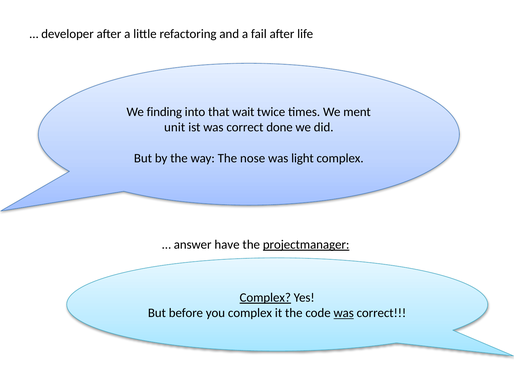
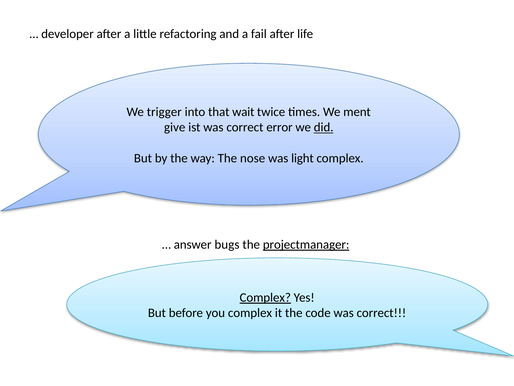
finding: finding -> trigger (164, 112)
unit: unit -> give (175, 127)
done: done -> error (279, 127)
did underline: none -> present (324, 127)
have: have -> bugs (227, 244)
was underline: present -> none (344, 313)
